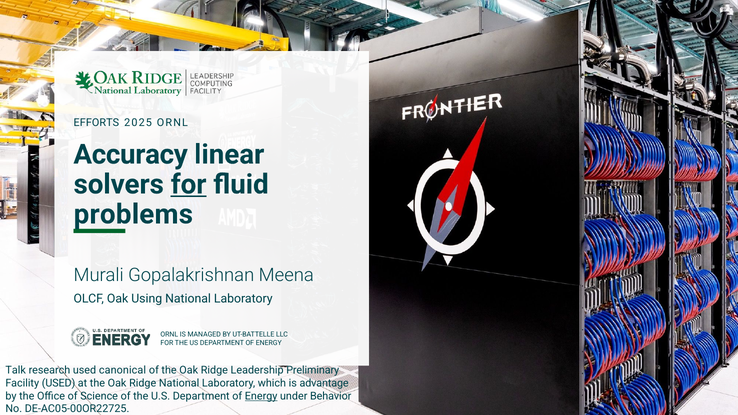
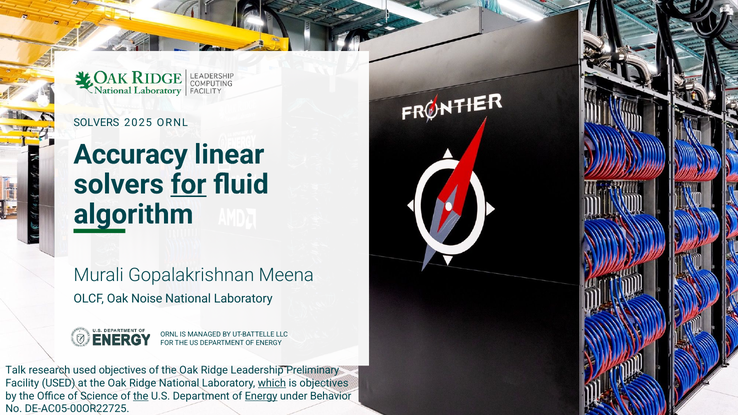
EFFORTS: EFFORTS -> SOLVERS (96, 123)
problems: problems -> algorithm (133, 214)
Using: Using -> Noise (147, 299)
used canonical: canonical -> objectives (123, 370)
which underline: none -> present (272, 383)
is advantage: advantage -> objectives (324, 383)
the underline: none -> present (141, 396)
